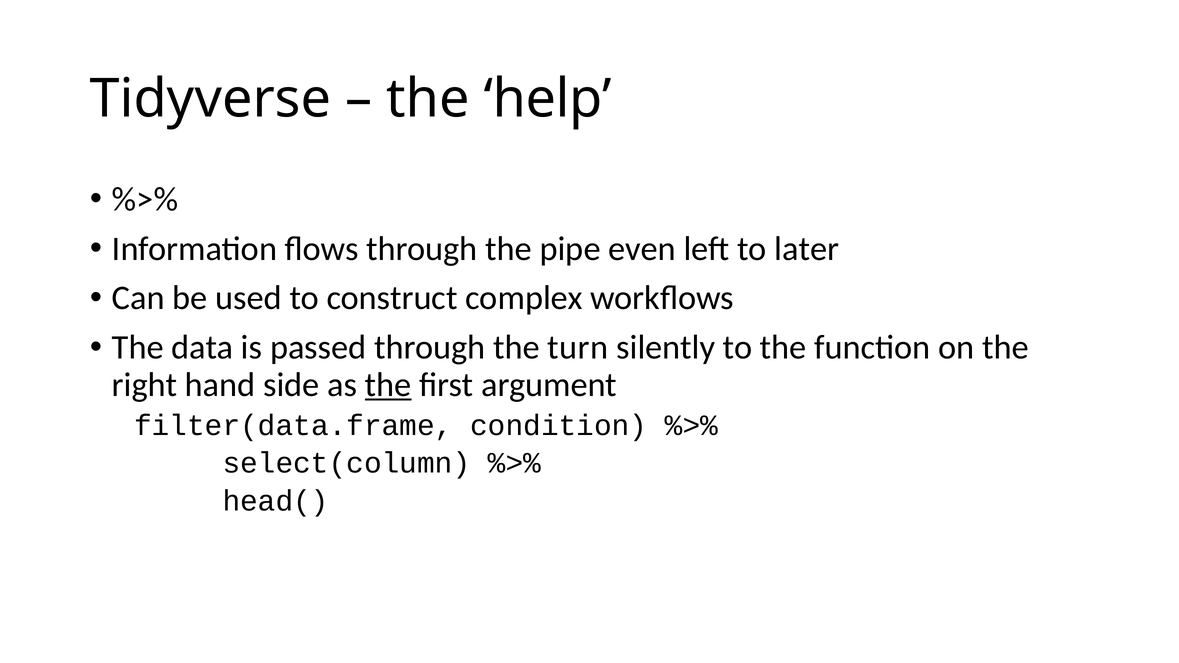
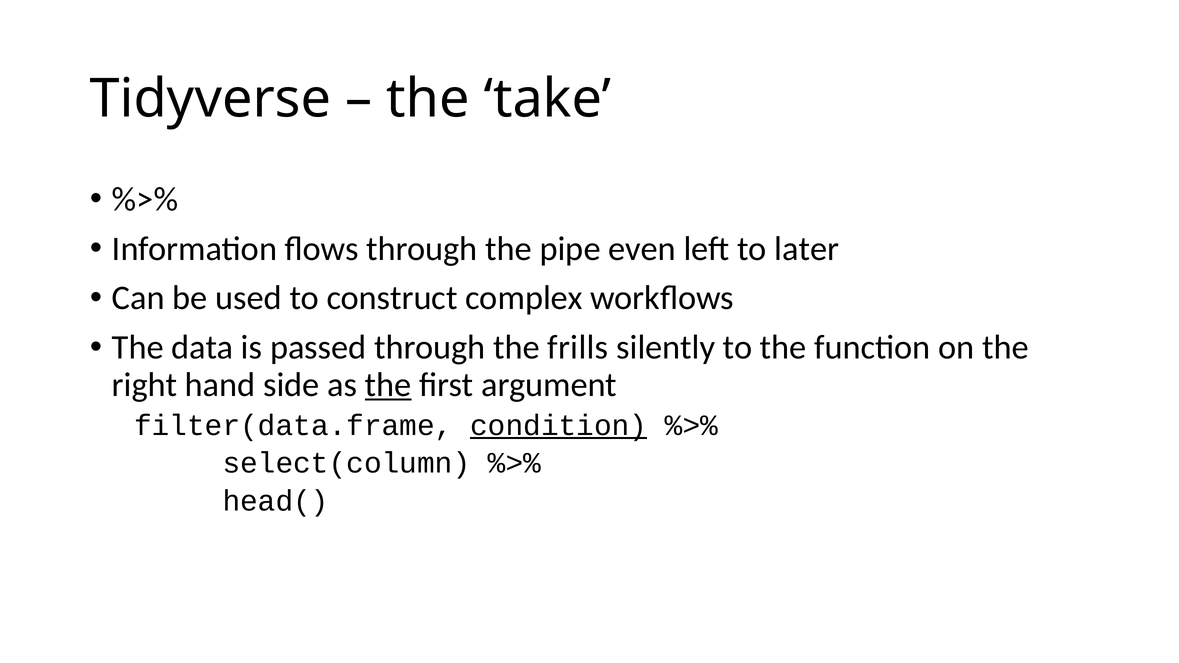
help: help -> take (548, 99)
turn: turn -> frills (578, 348)
condition underline: none -> present (559, 425)
